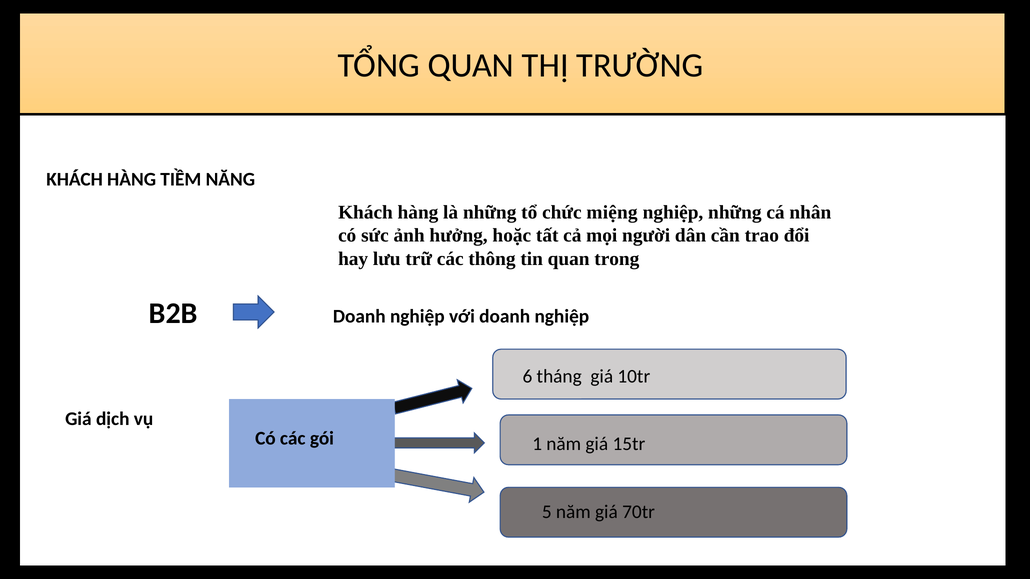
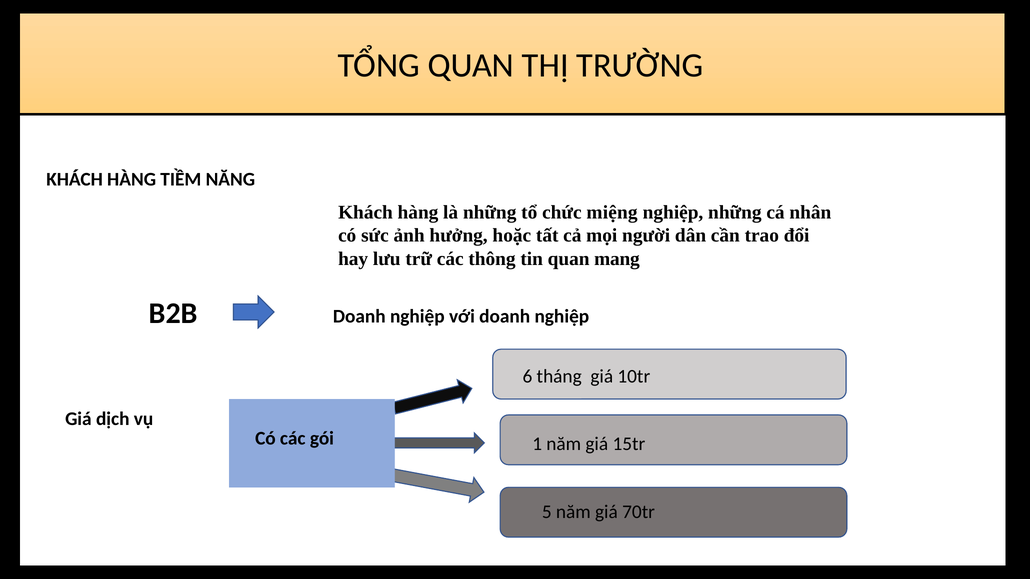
trong: trong -> mang (617, 259)
